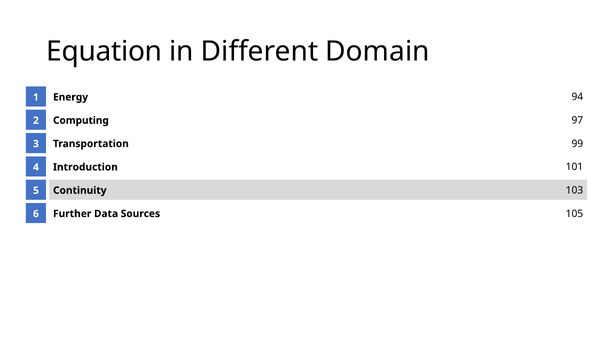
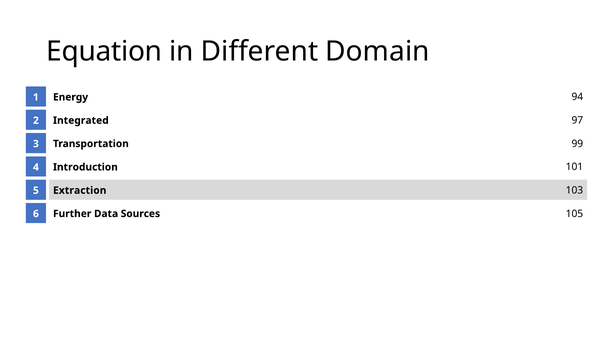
Computing: Computing -> Integrated (81, 120)
Continuity: Continuity -> Extraction (80, 190)
